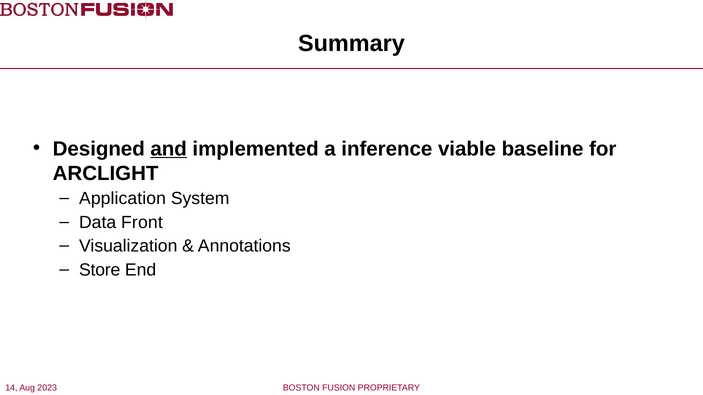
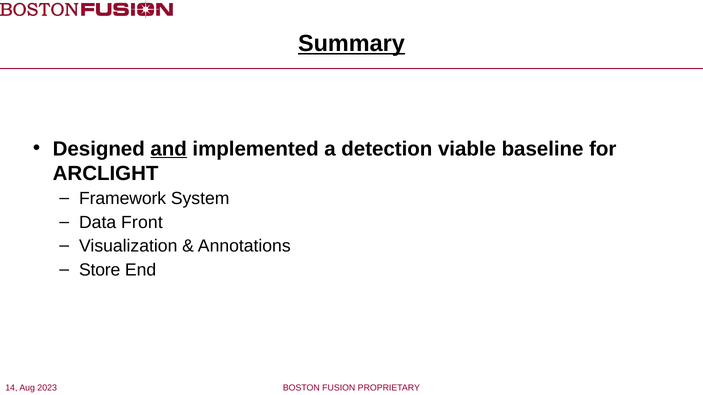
Summary underline: none -> present (351, 44)
inference: inference -> detection (387, 149)
Application: Application -> Framework (123, 199)
